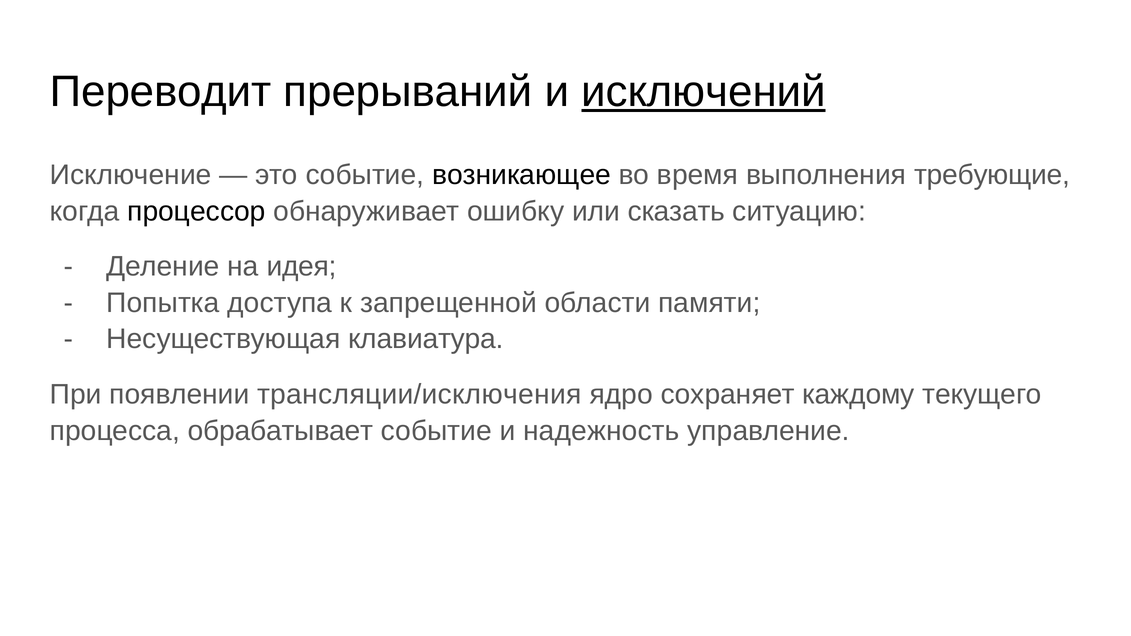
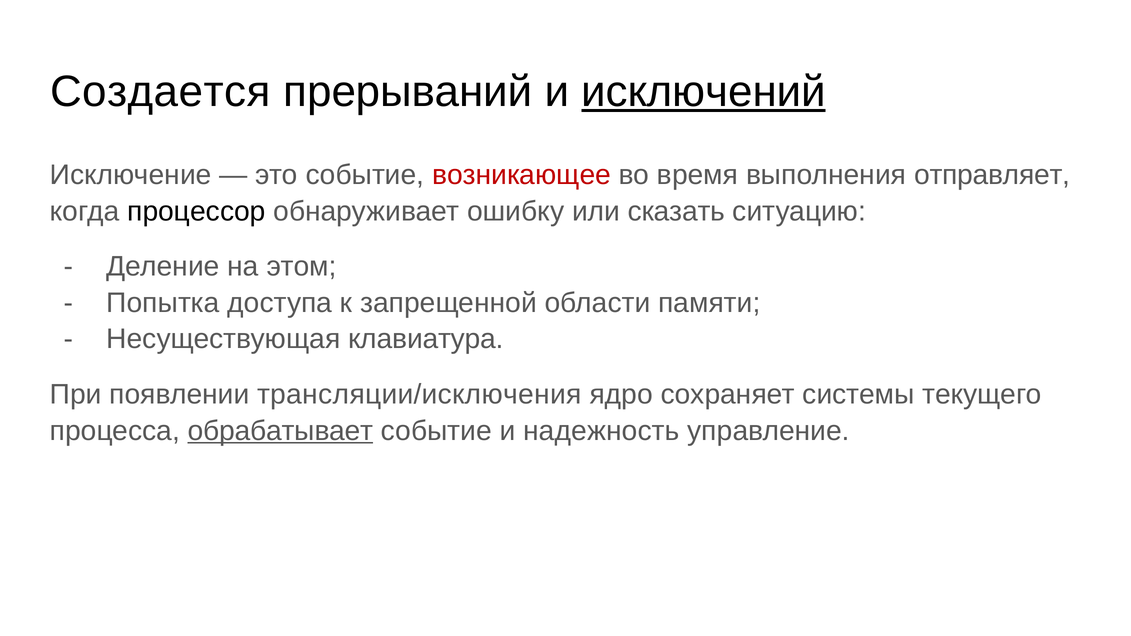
Переводит: Переводит -> Создается (160, 92)
возникающее colour: black -> red (522, 175)
требующие: требующие -> отправляет (992, 175)
идея: идея -> этом (301, 266)
каждому: каждому -> системы (859, 394)
обрабатывает underline: none -> present (281, 431)
